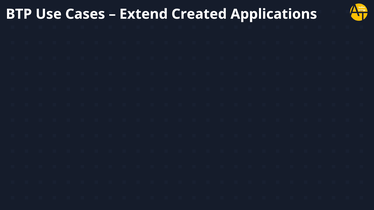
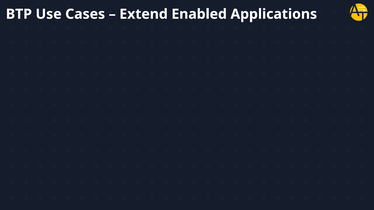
Created: Created -> Enabled (199, 14)
